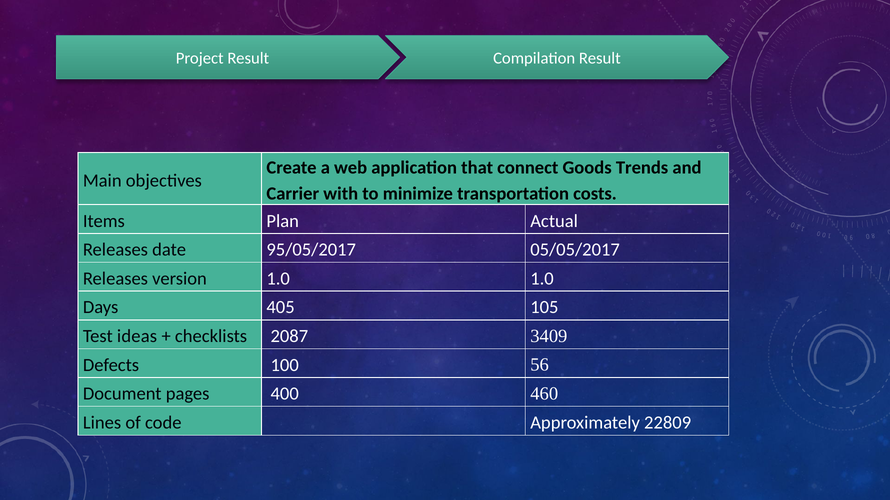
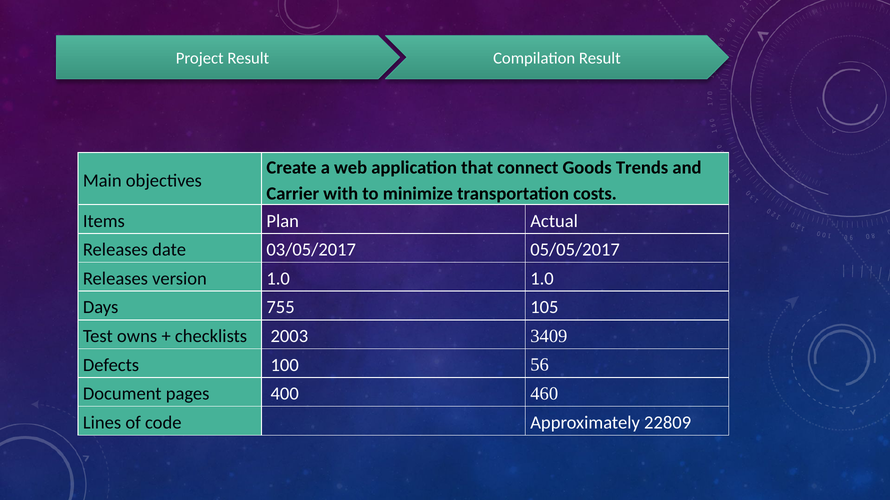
95/05/2017: 95/05/2017 -> 03/05/2017 (311, 250)
405: 405 -> 755 (281, 308)
ideas: ideas -> owns (137, 337)
2087: 2087 -> 2003 (289, 337)
